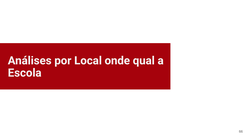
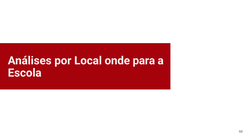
qual: qual -> para (144, 61)
